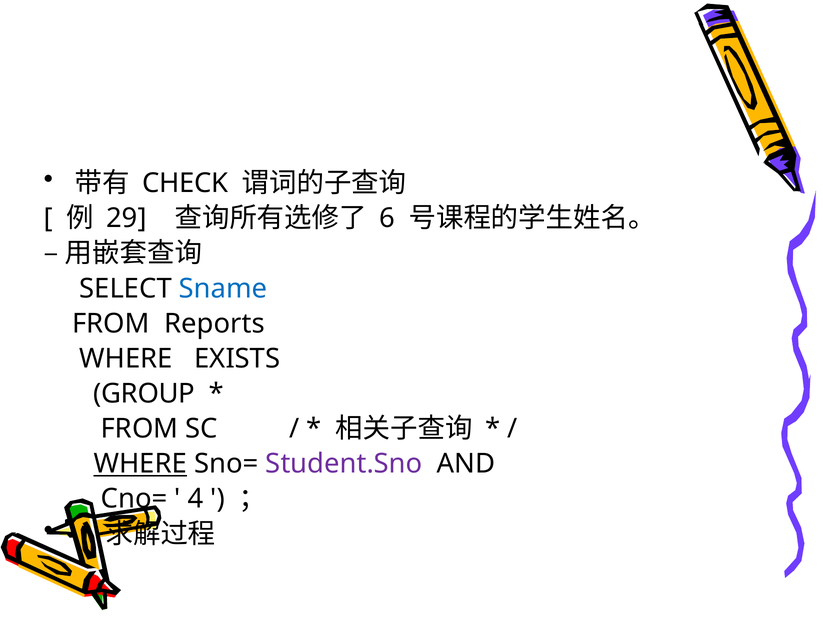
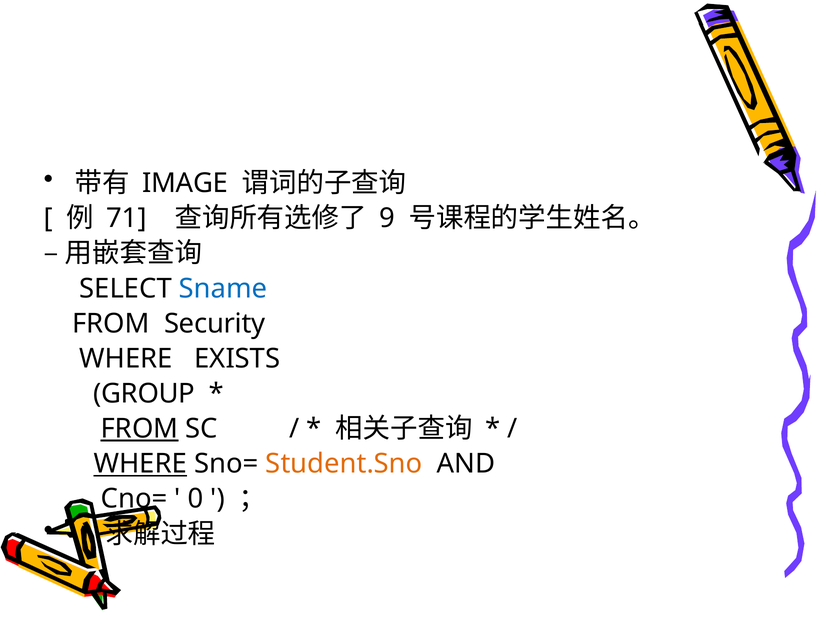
CHECK: CHECK -> IMAGE (185, 183)
29: 29 -> 71 (127, 218)
6: 6 -> 9 (387, 218)
Reports: Reports -> Security (215, 324)
FROM underline: none -> present (140, 429)
Student.Sno colour: purple -> orange (344, 464)
4: 4 -> 0 (196, 499)
